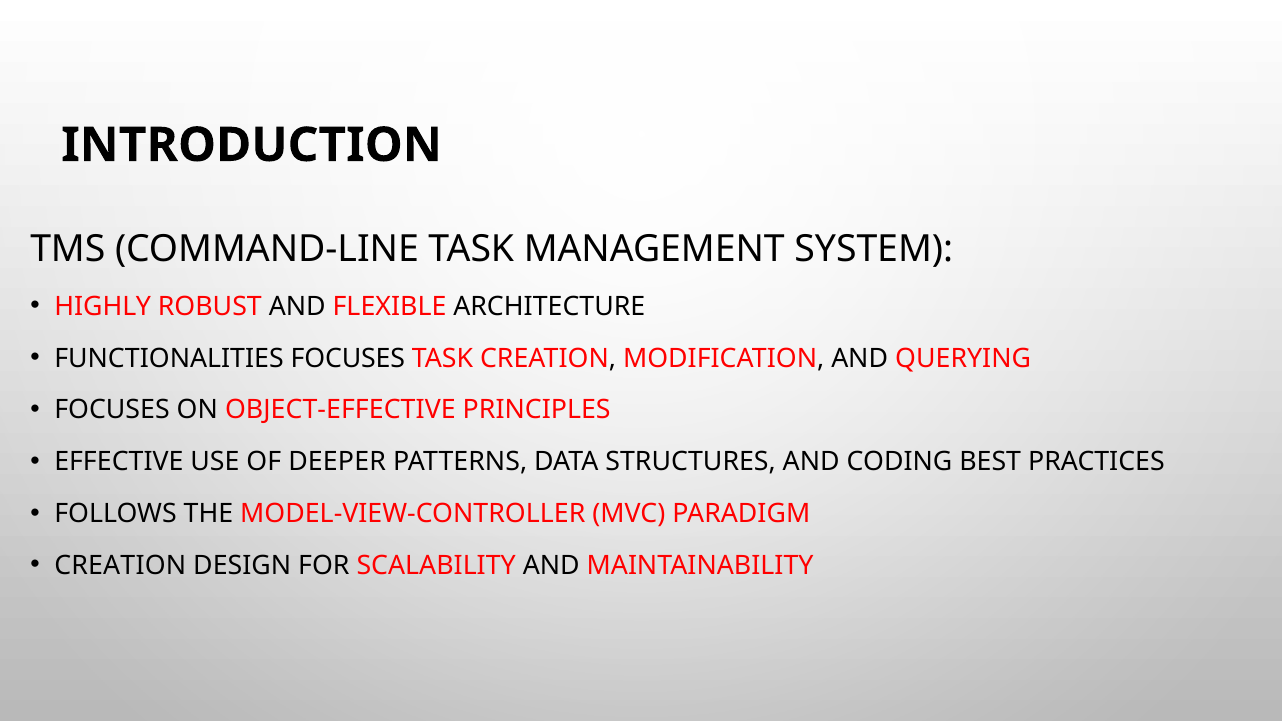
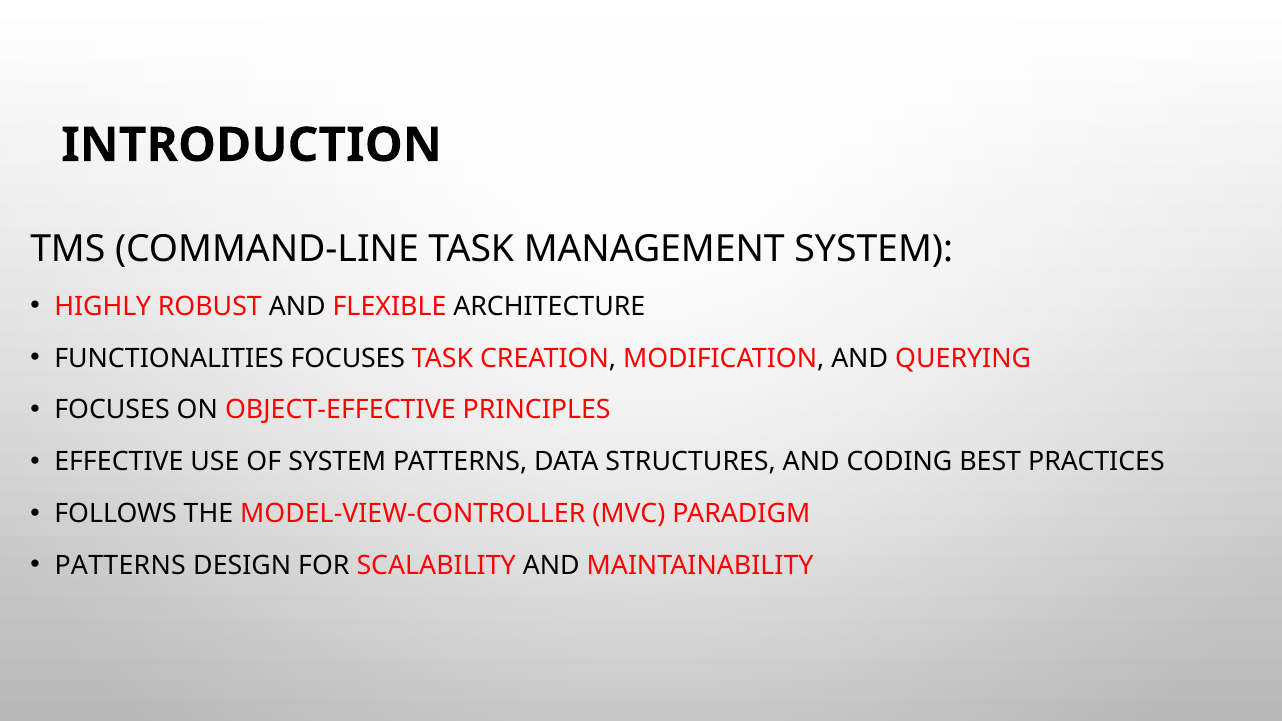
OF DEEPER: DEEPER -> SYSTEM (337, 462)
CREATION: CREATION -> PATTERNS (120, 566)
